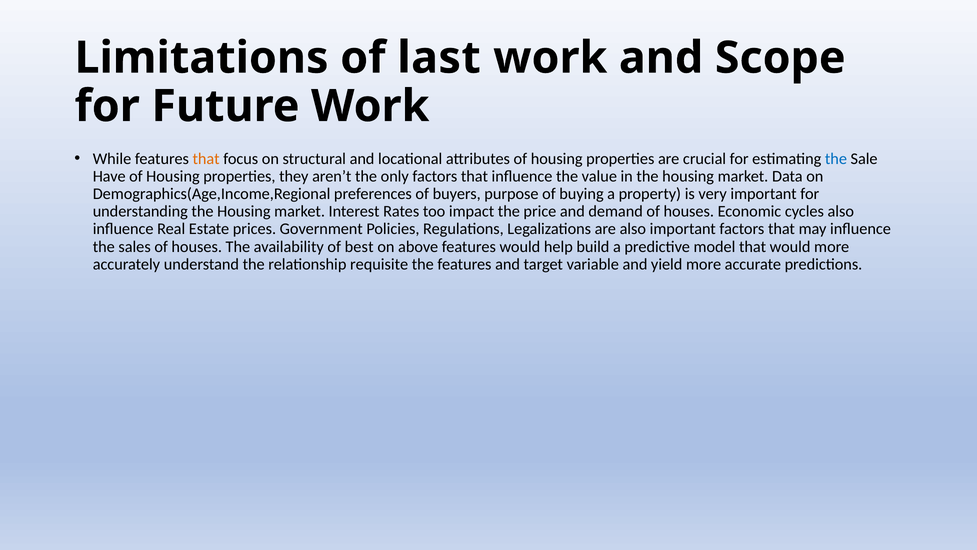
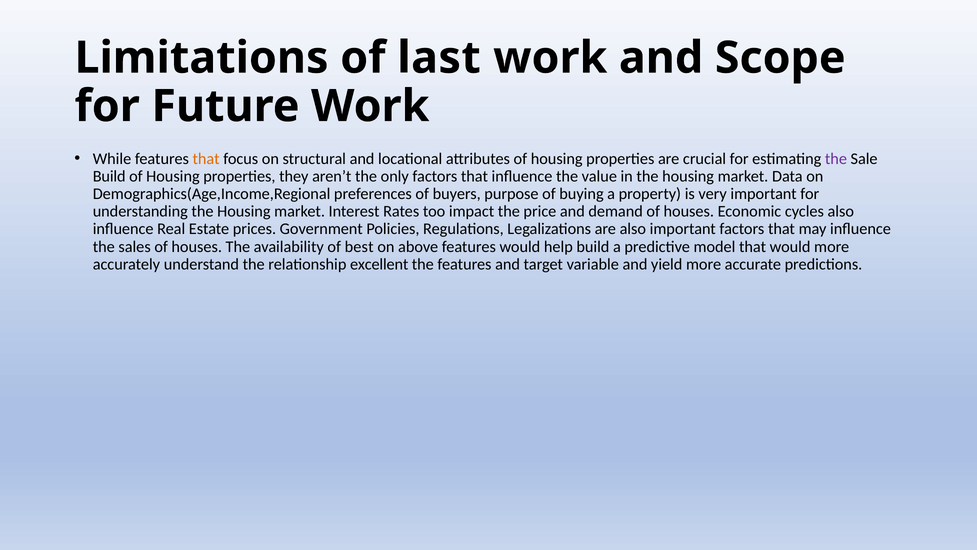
the colour: blue -> purple (836, 159)
Have: Have -> Build (109, 176)
requisite: requisite -> excellent (379, 264)
